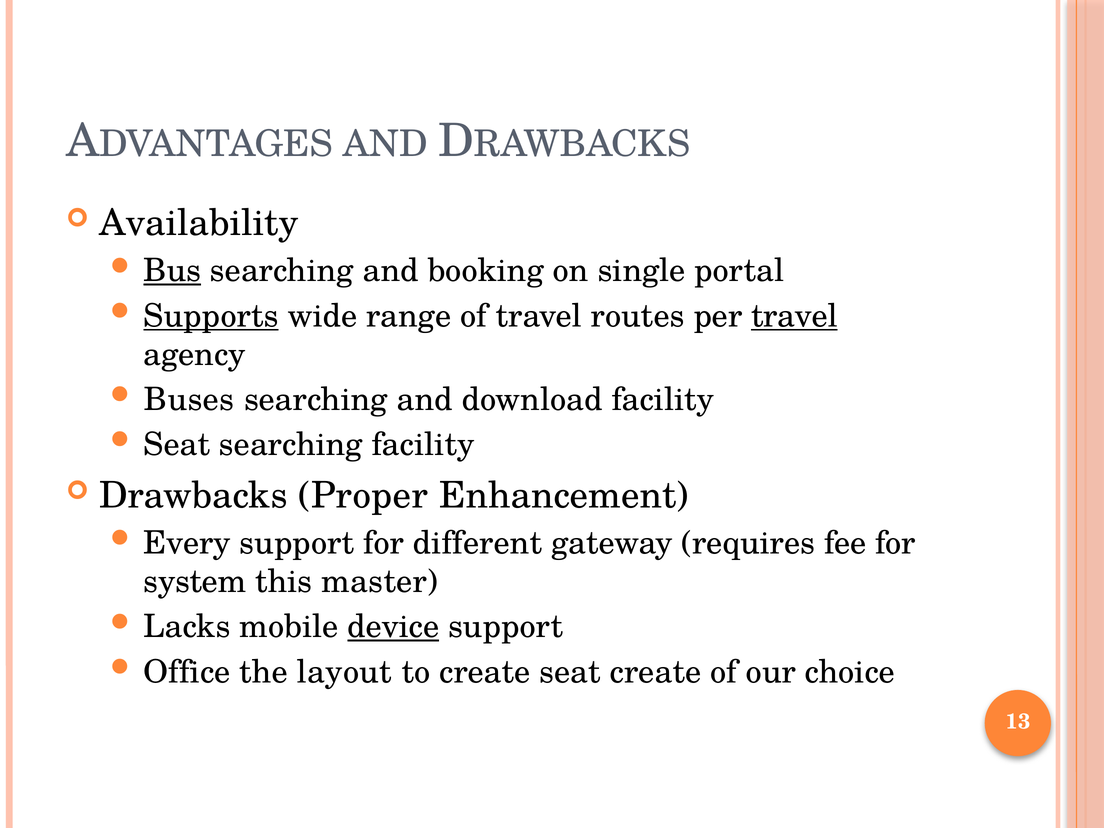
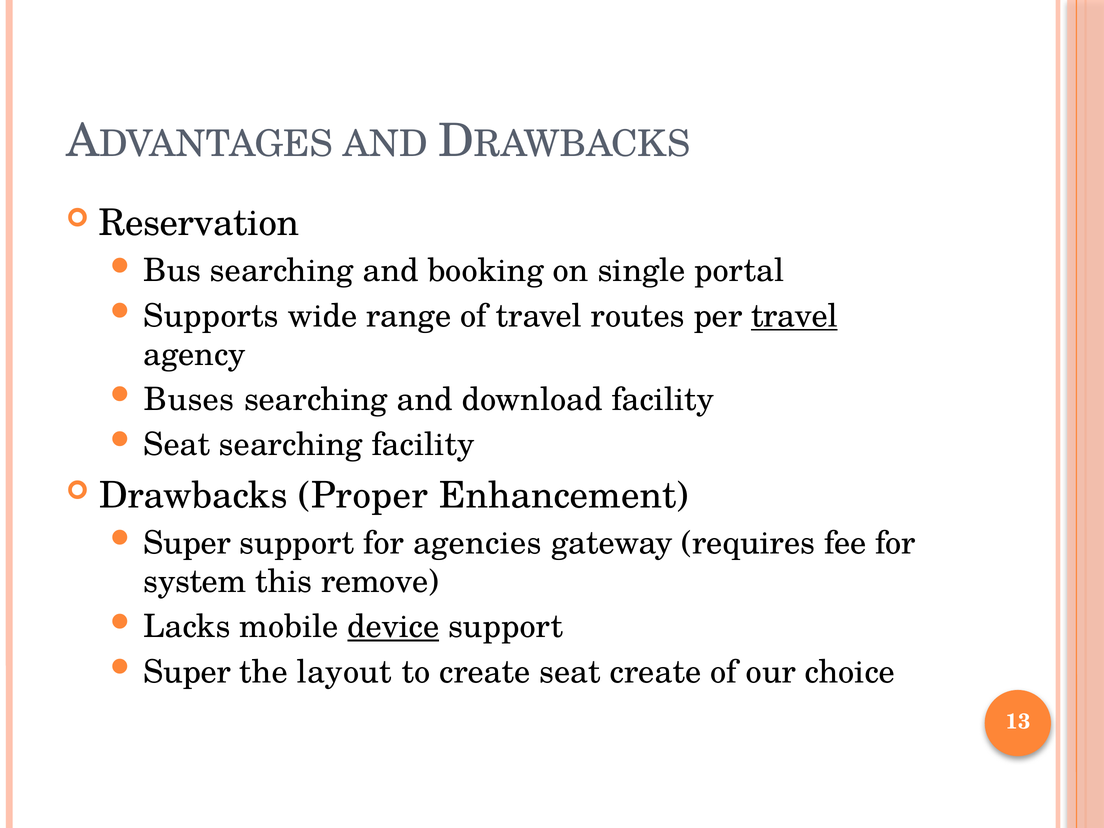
Availability: Availability -> Reservation (199, 223)
Bus underline: present -> none (172, 271)
Supports underline: present -> none (211, 316)
Every: Every -> Super (187, 543)
different: different -> agencies (477, 543)
master: master -> remove (380, 582)
Office: Office -> Super (187, 672)
